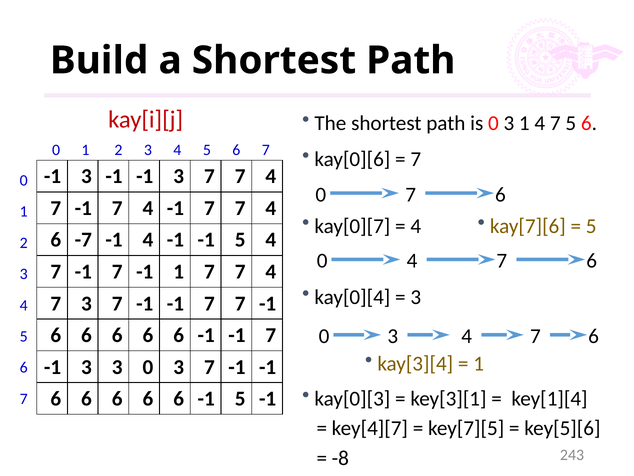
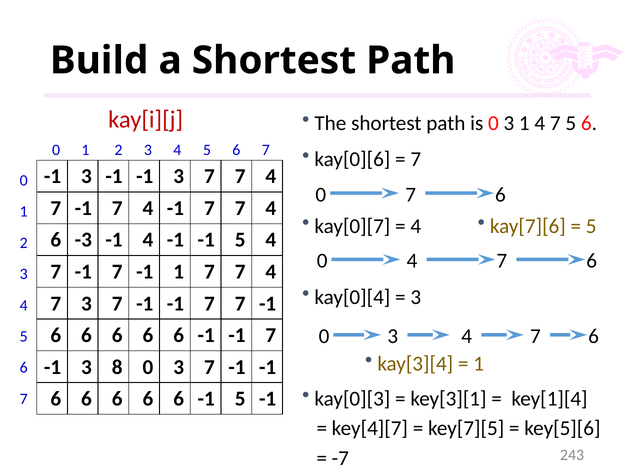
-7: -7 -> -3 (83, 240)
3 3: 3 -> 8 (117, 367)
-8: -8 -> -7 (340, 458)
